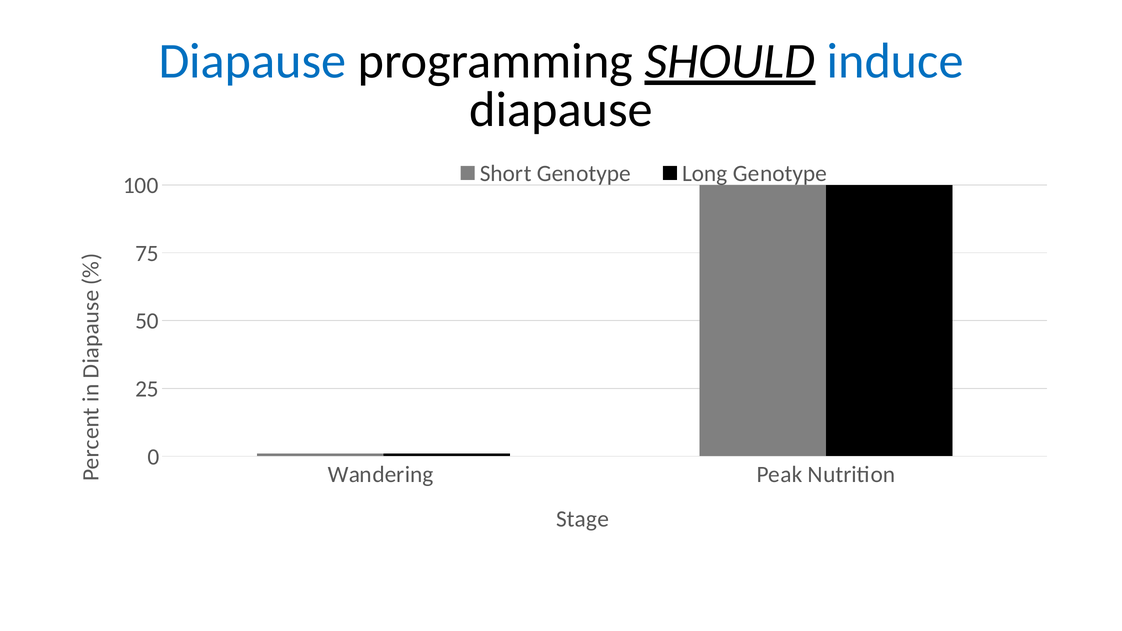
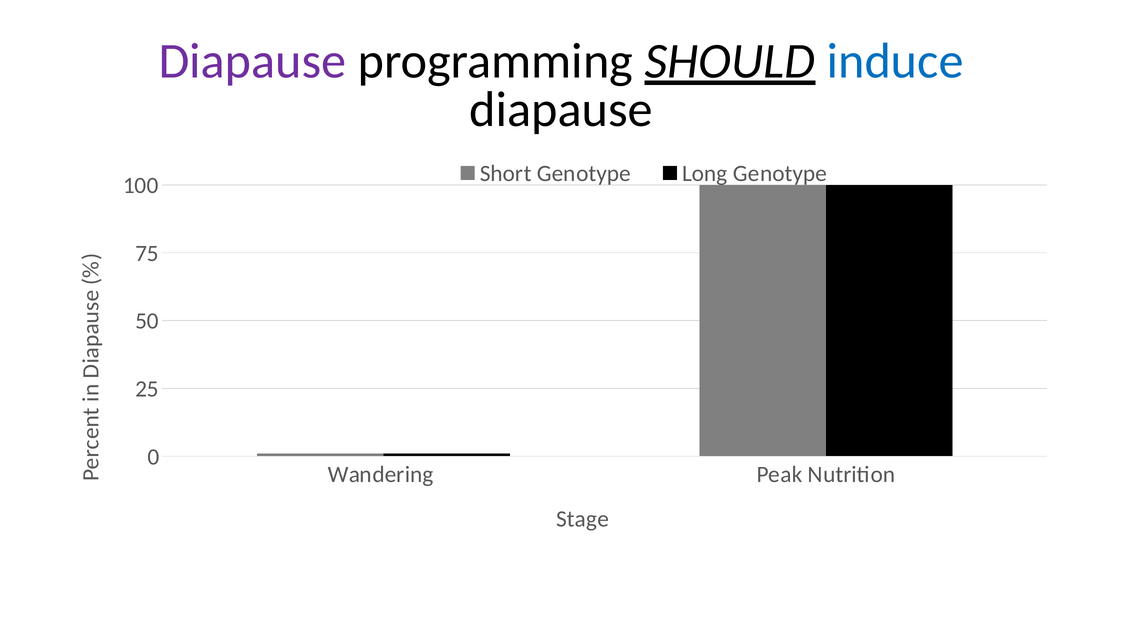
Diapause colour: blue -> purple (252, 61)
